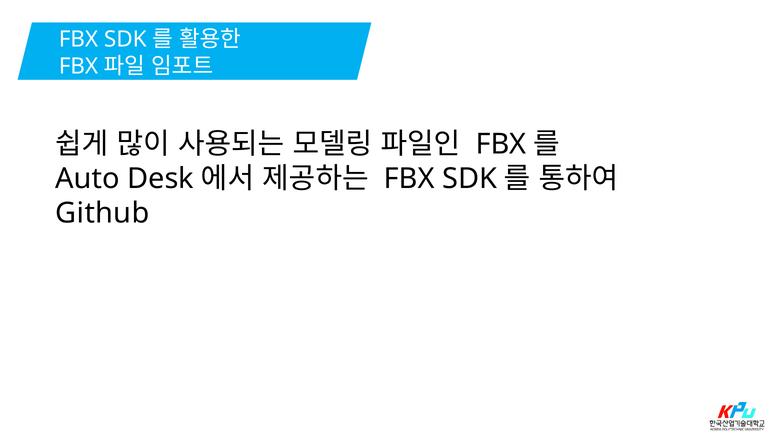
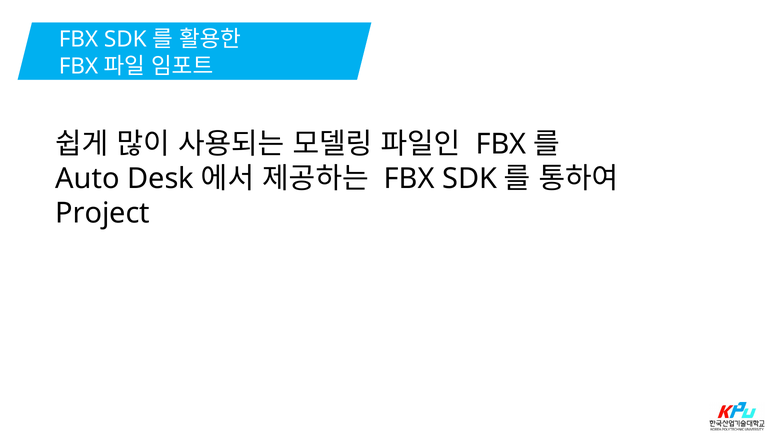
Github: Github -> Project (103, 214)
